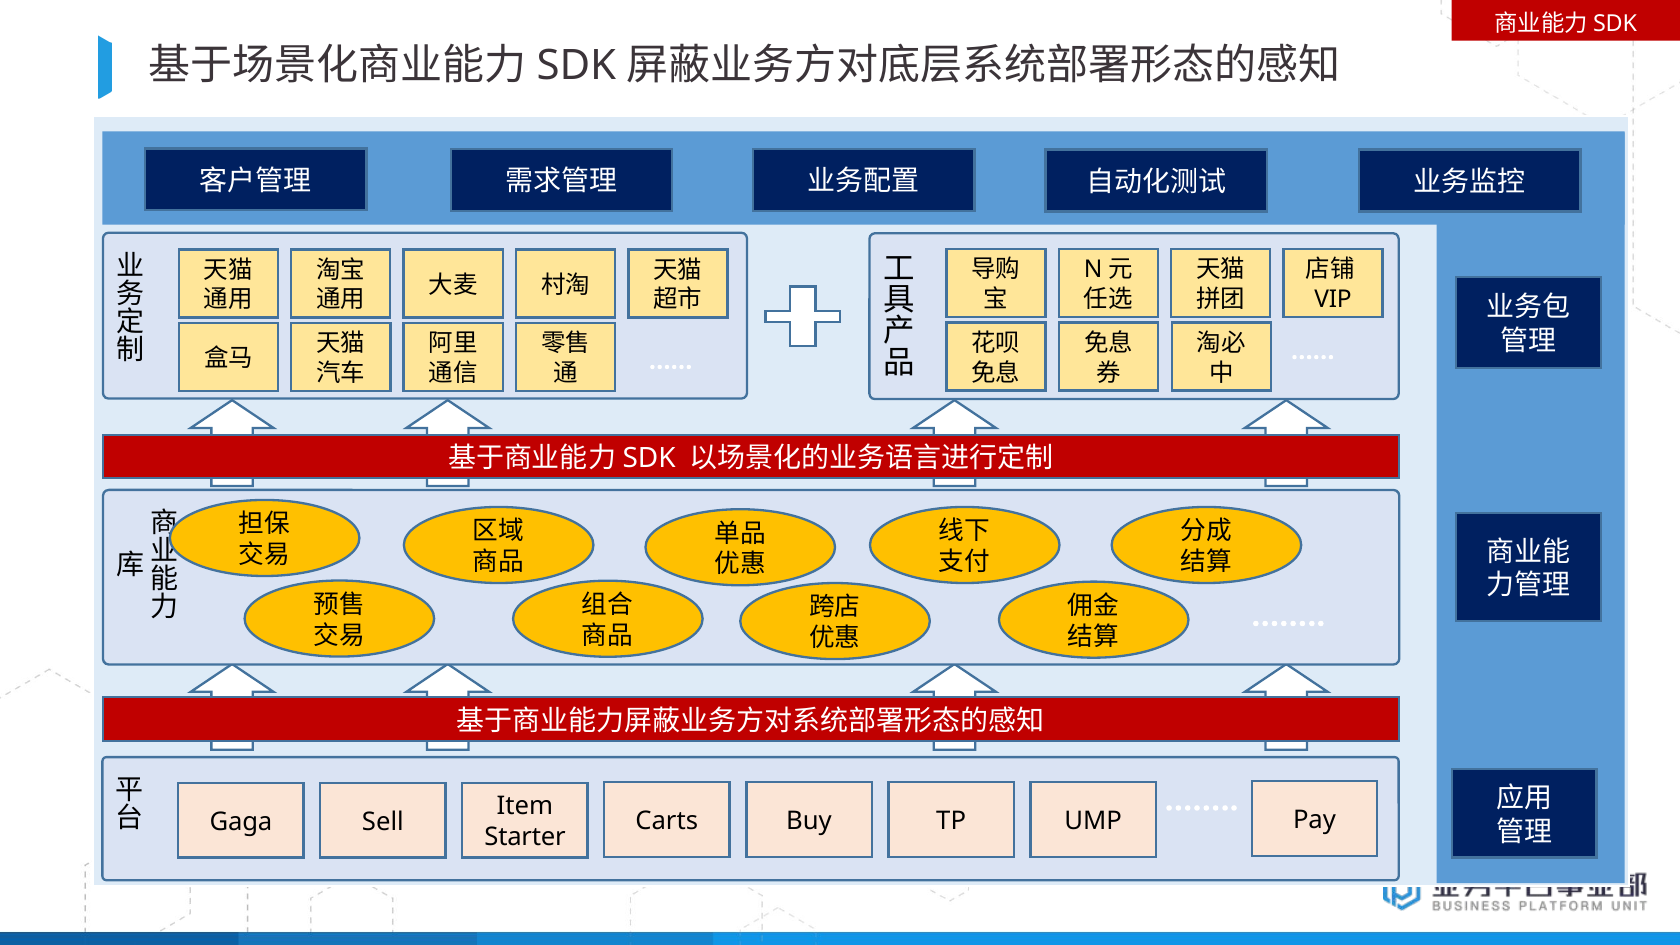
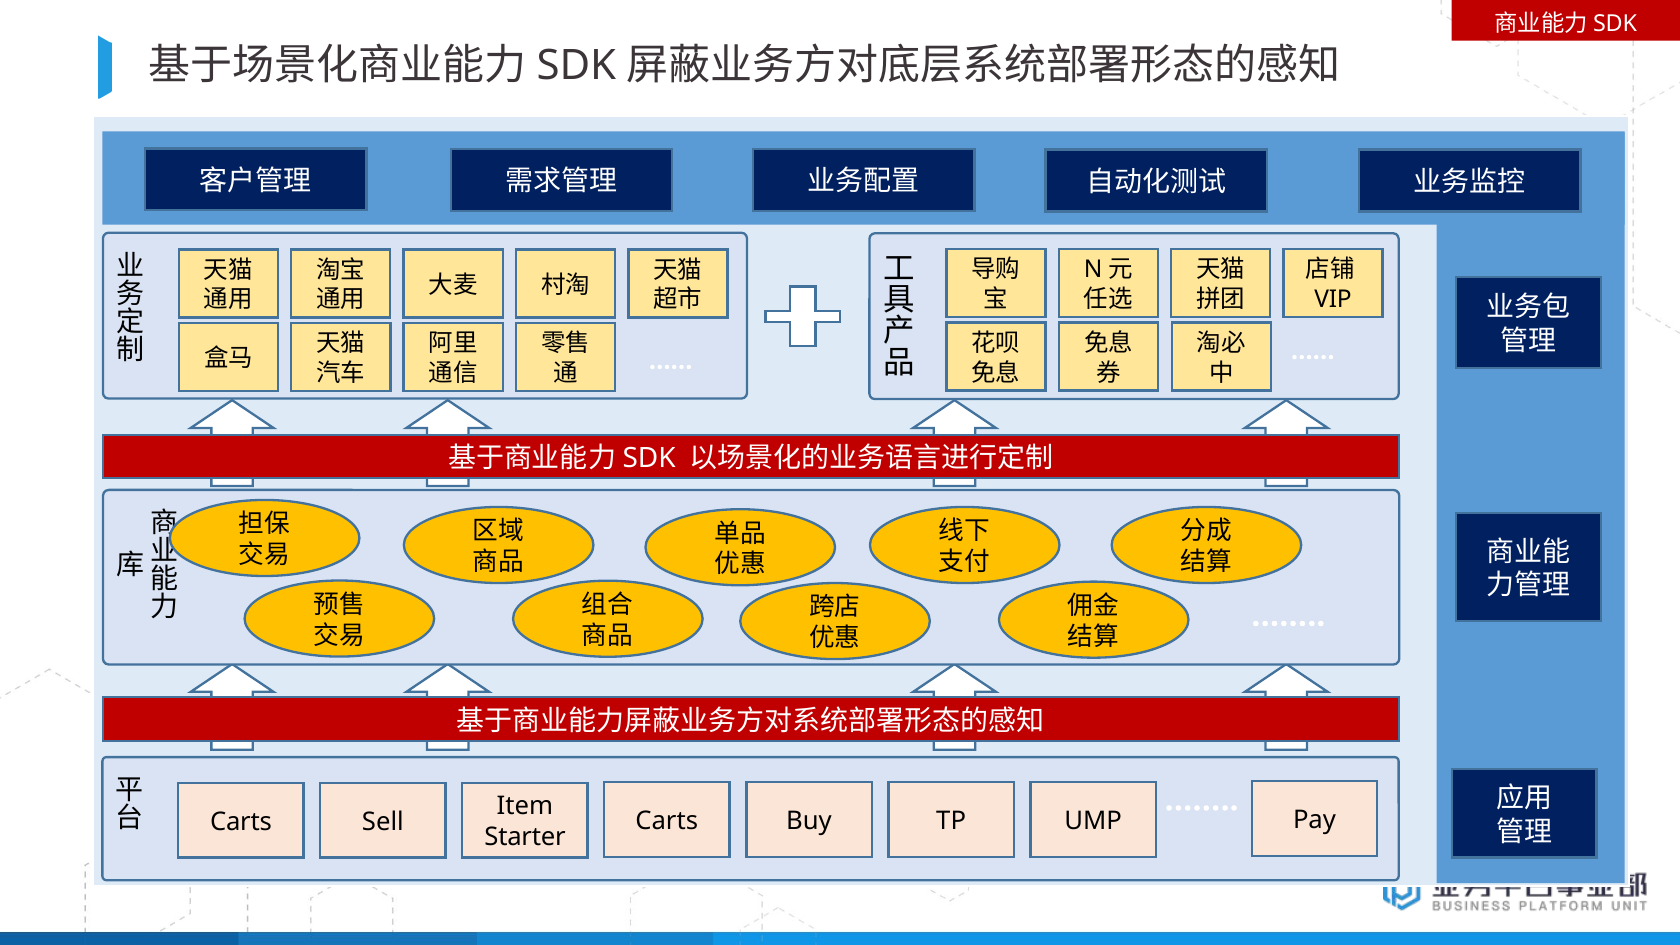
Gaga: Gaga -> Carts (241, 822)
